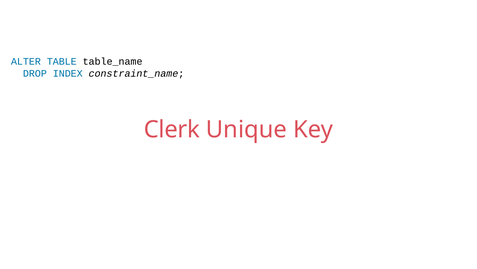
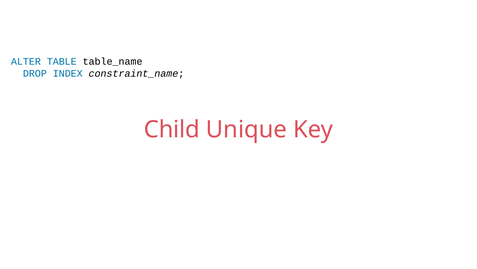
Clerk: Clerk -> Child (172, 129)
